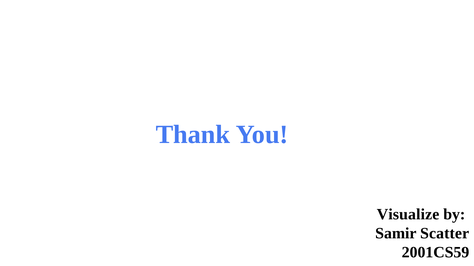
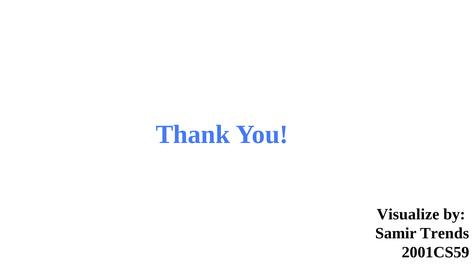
Scatter: Scatter -> Trends (445, 234)
